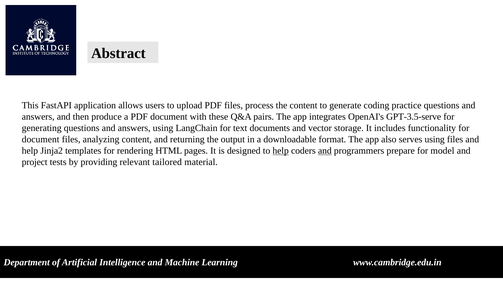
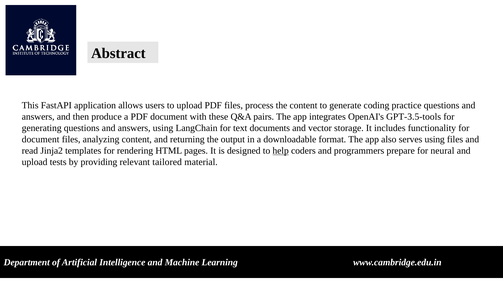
GPT-3.5-serve: GPT-3.5-serve -> GPT-3.5-tools (414, 117)
help: help -> read (30, 151)
and underline: present -> none (325, 151)
model: model -> neural (442, 151)
project: project -> upload (35, 162)
